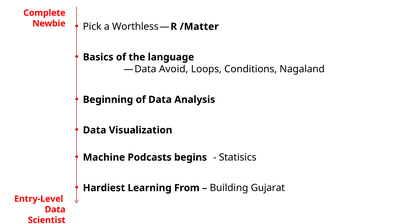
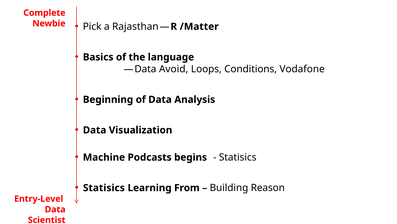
Worthless: Worthless -> Rajasthan (135, 26)
Nagaland: Nagaland -> Vodafone (302, 69)
Hardiest: Hardiest -> Statisics (104, 187)
Gujarat: Gujarat -> Reason (268, 187)
